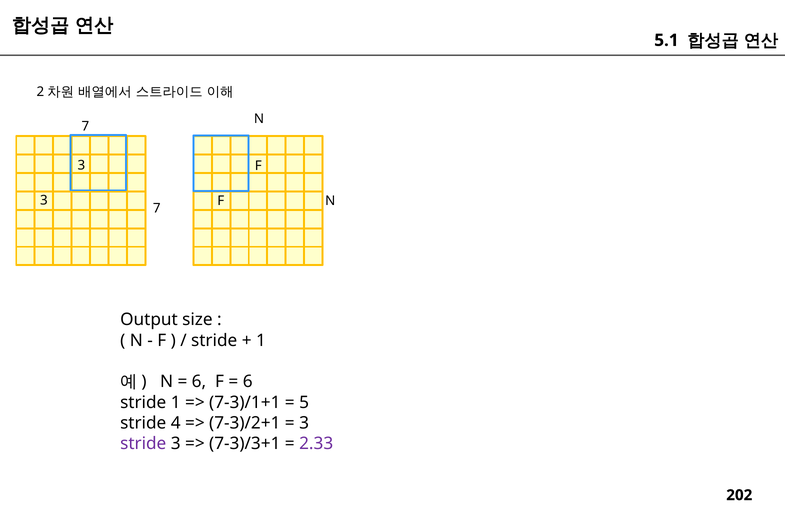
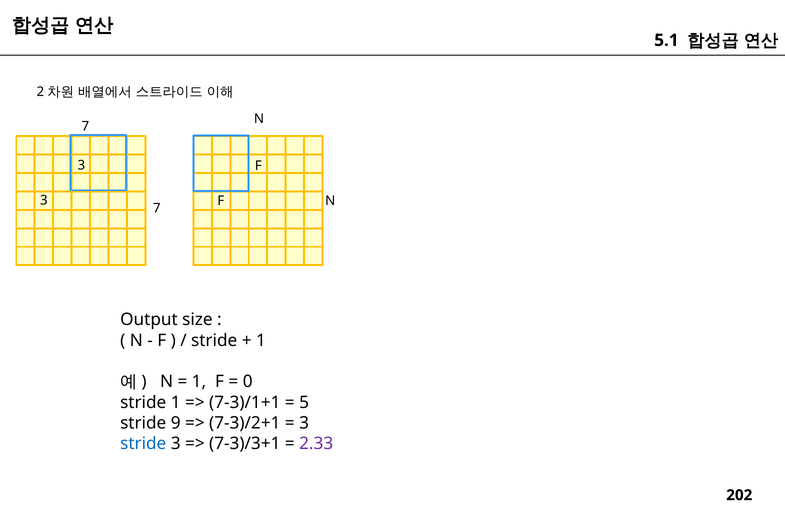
6: 6 -> 1 (199, 381)
6: 6 -> 0 (248, 381)
4: 4 -> 9 (176, 423)
stride colour: purple -> blue (143, 443)
